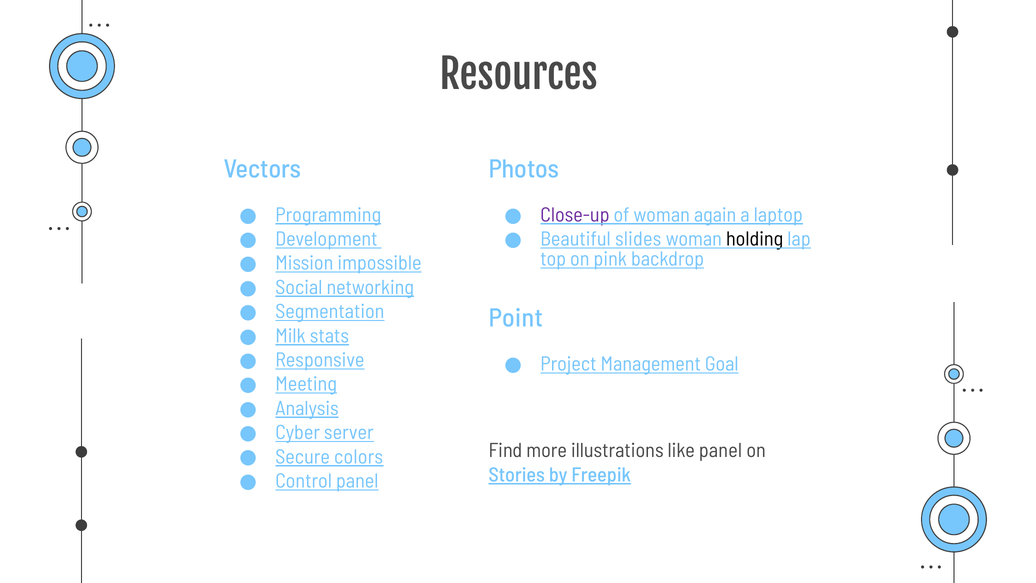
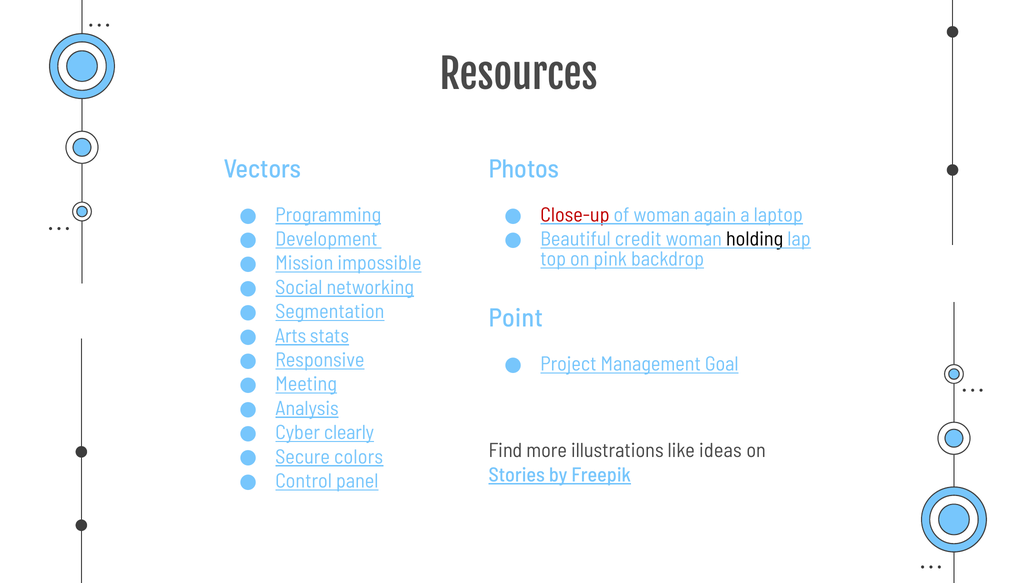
Close-up colour: purple -> red (575, 215)
slides: slides -> credit (638, 239)
Milk: Milk -> Arts (291, 336)
server: server -> clearly (349, 433)
like panel: panel -> ideas (720, 450)
